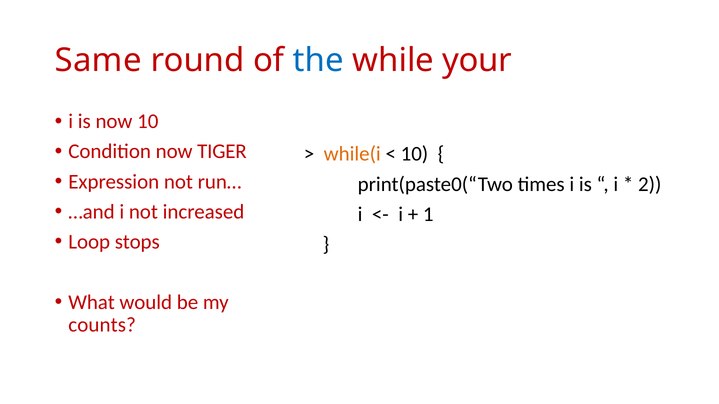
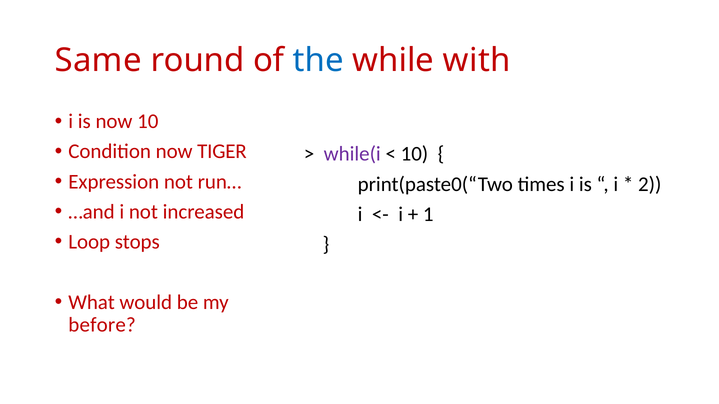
your: your -> with (477, 60)
while(i colour: orange -> purple (352, 154)
counts: counts -> before (102, 325)
